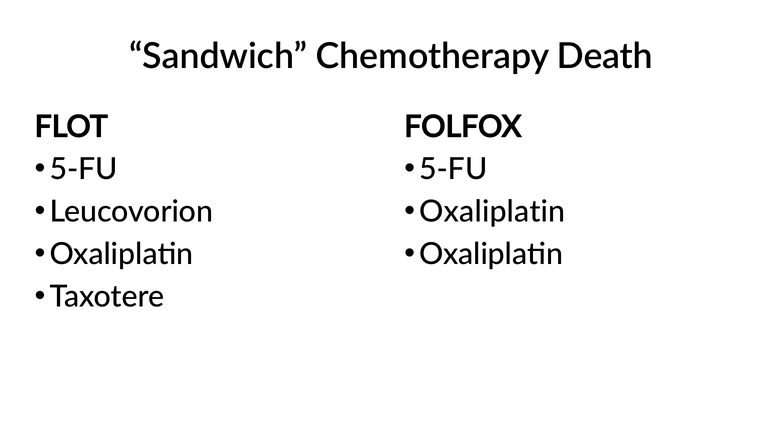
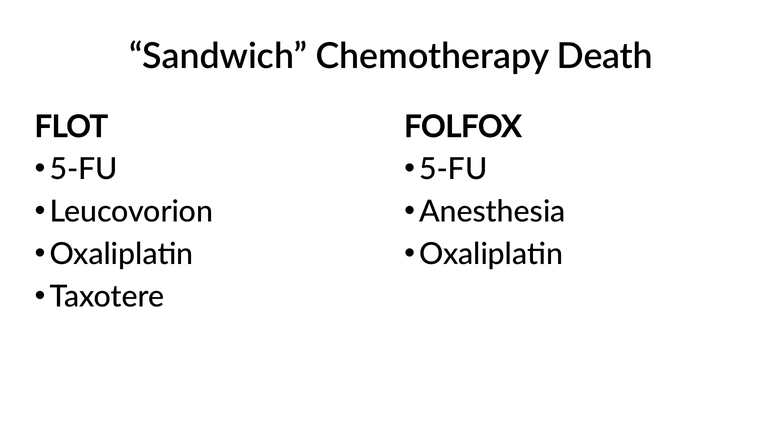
Oxaliplatin: Oxaliplatin -> Anesthesia (492, 212)
